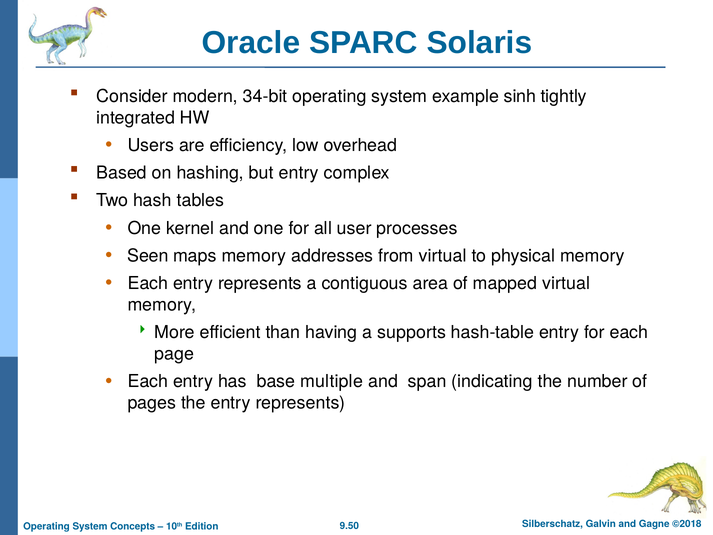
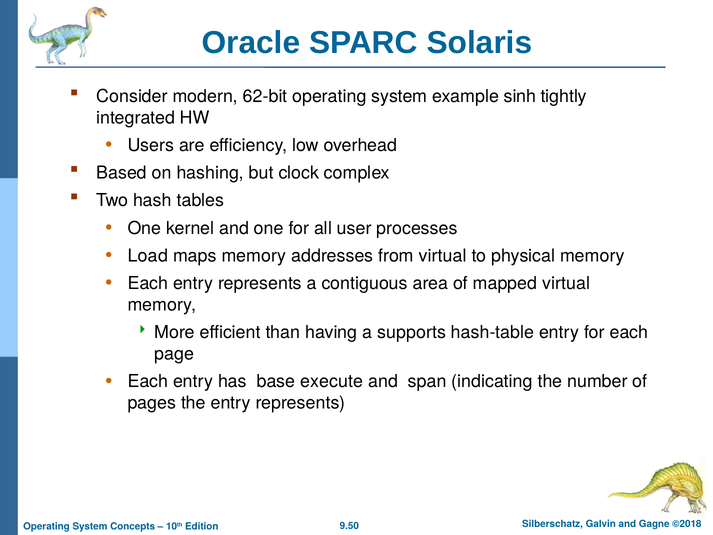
34-bit: 34-bit -> 62-bit (265, 96)
but entry: entry -> clock (299, 173)
Seen: Seen -> Load (148, 256)
multiple: multiple -> execute (332, 381)
